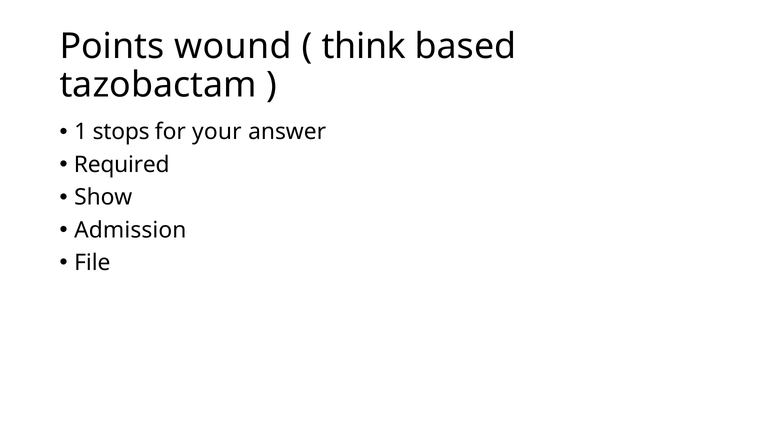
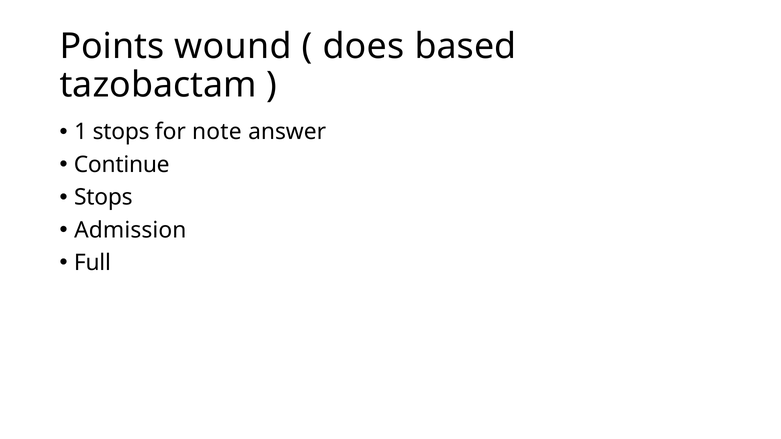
think: think -> does (364, 46)
your: your -> note (217, 132)
Required: Required -> Continue (122, 165)
Show: Show -> Stops (103, 198)
File: File -> Full (92, 263)
